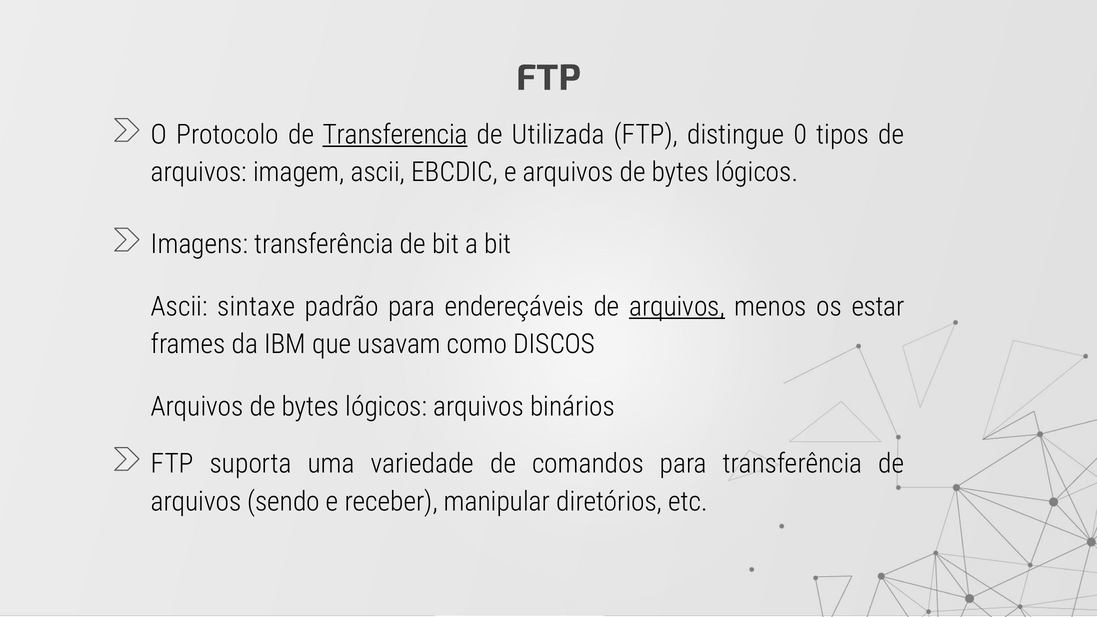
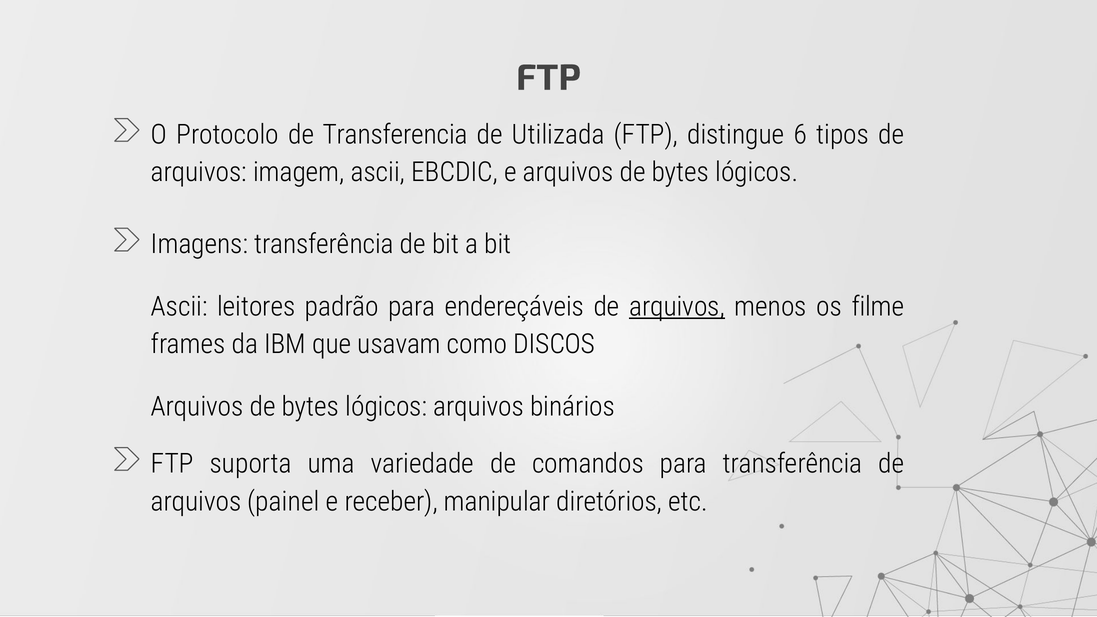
Transferencia underline: present -> none (395, 135)
0: 0 -> 6 (801, 135)
sintaxe: sintaxe -> leitores (256, 307)
estar: estar -> filme (878, 307)
sendo: sendo -> painel (284, 502)
